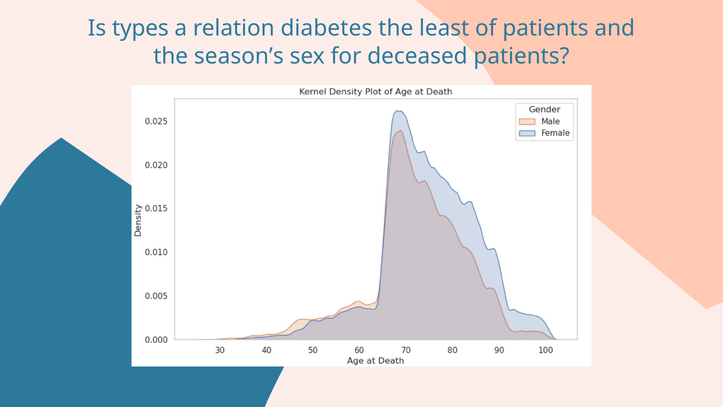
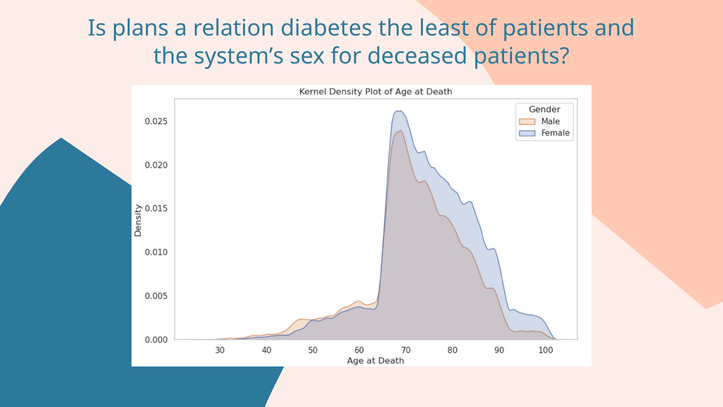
types: types -> plans (140, 28)
season’s: season’s -> system’s (239, 56)
